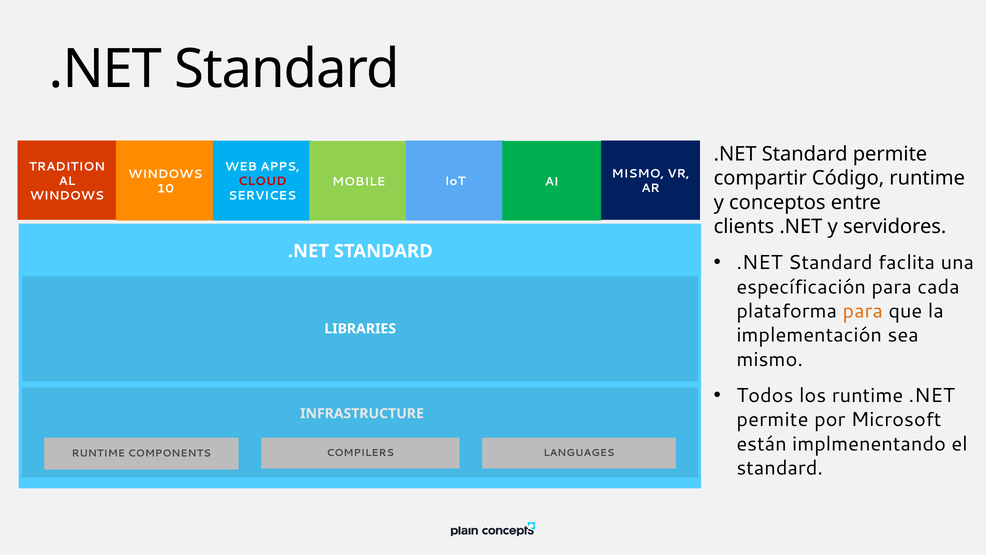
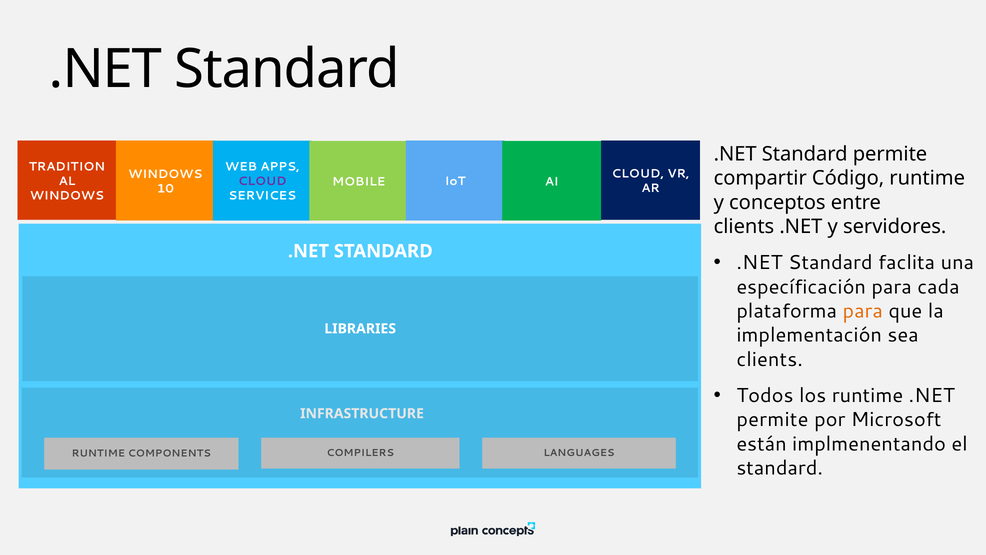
MISMO: MISMO -> CLOUD (638, 174)
CLOUD colour: red -> purple (262, 181)
mismo: mismo -> clients (770, 359)
